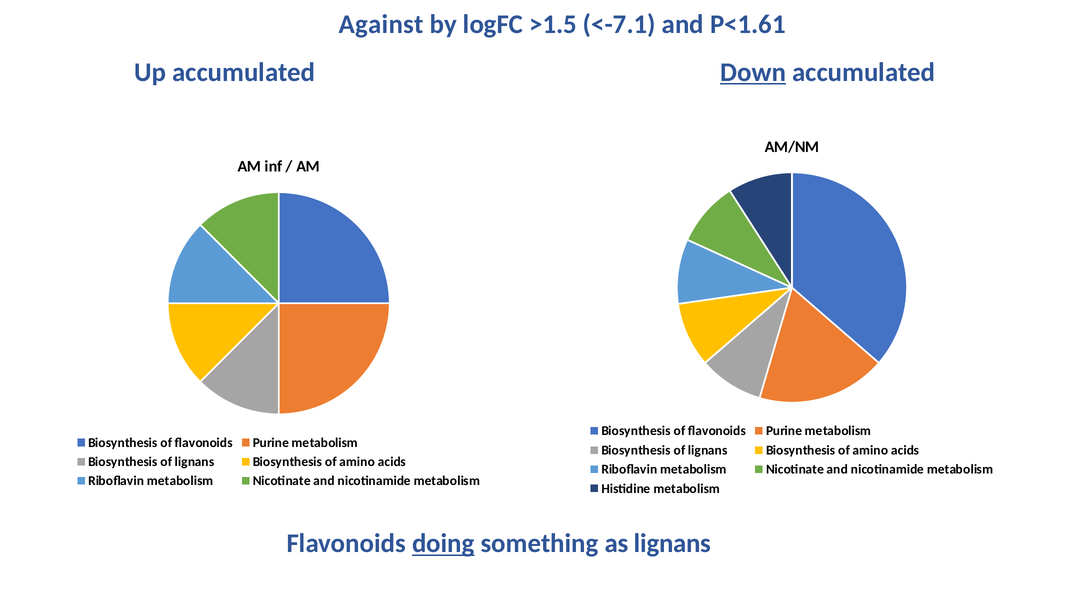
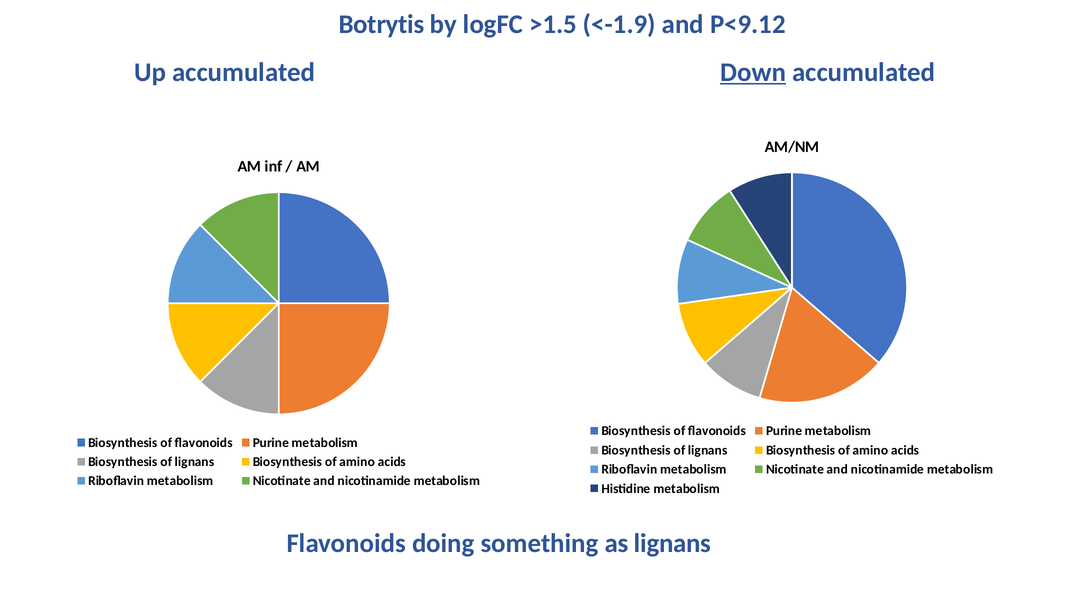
Against: Against -> Botrytis (381, 24)
<-7.1: <-7.1 -> <-1.9 (619, 24)
P<1.61: P<1.61 -> P<9.12 (748, 24)
doing underline: present -> none (443, 543)
